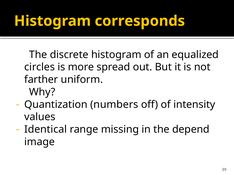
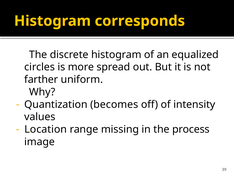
numbers: numbers -> becomes (114, 105)
Identical: Identical -> Location (46, 130)
depend: depend -> process (191, 130)
